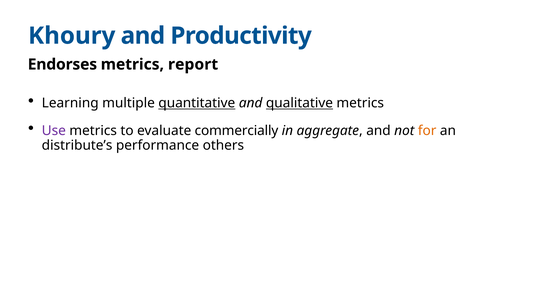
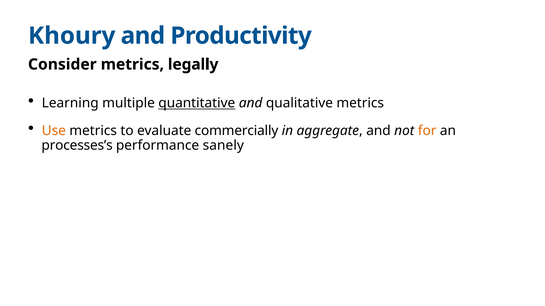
Endorses: Endorses -> Consider (62, 65)
report: report -> legally (193, 65)
qualitative underline: present -> none (299, 103)
Use colour: purple -> orange (54, 131)
distribute’s: distribute’s -> processes’s (77, 146)
others: others -> sanely (223, 146)
